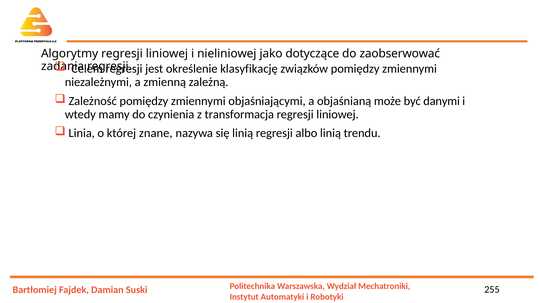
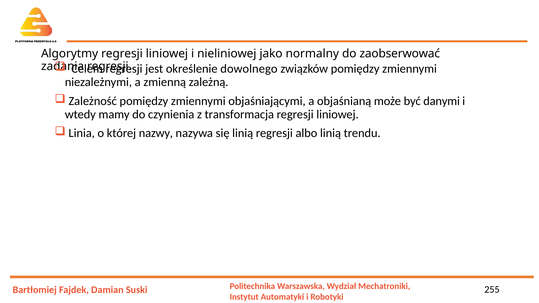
dotyczące: dotyczące -> normalny (312, 54)
klasyfikację: klasyfikację -> dowolnego (249, 69)
znane: znane -> nazwy (156, 133)
